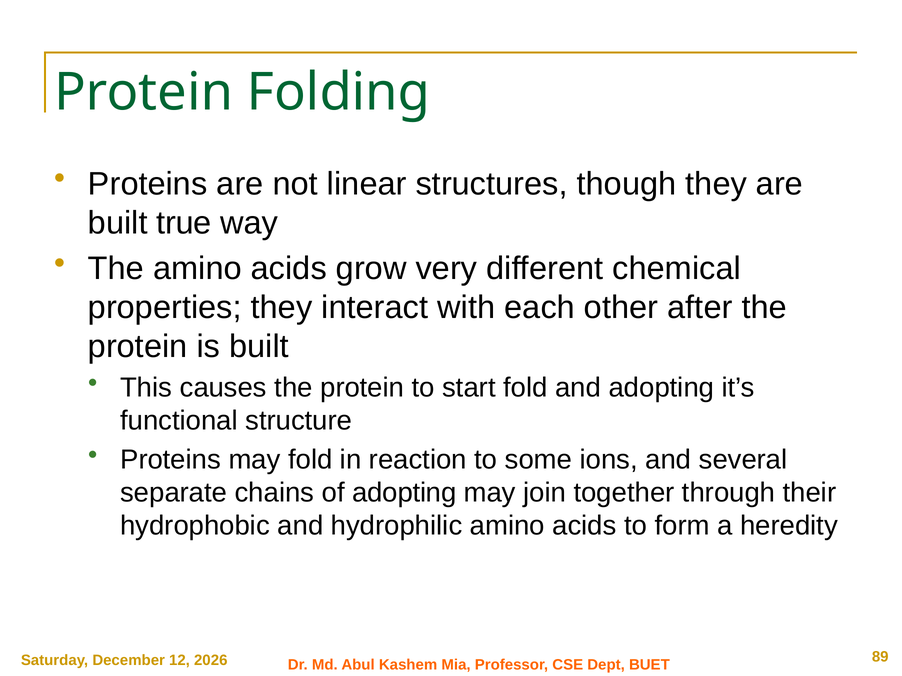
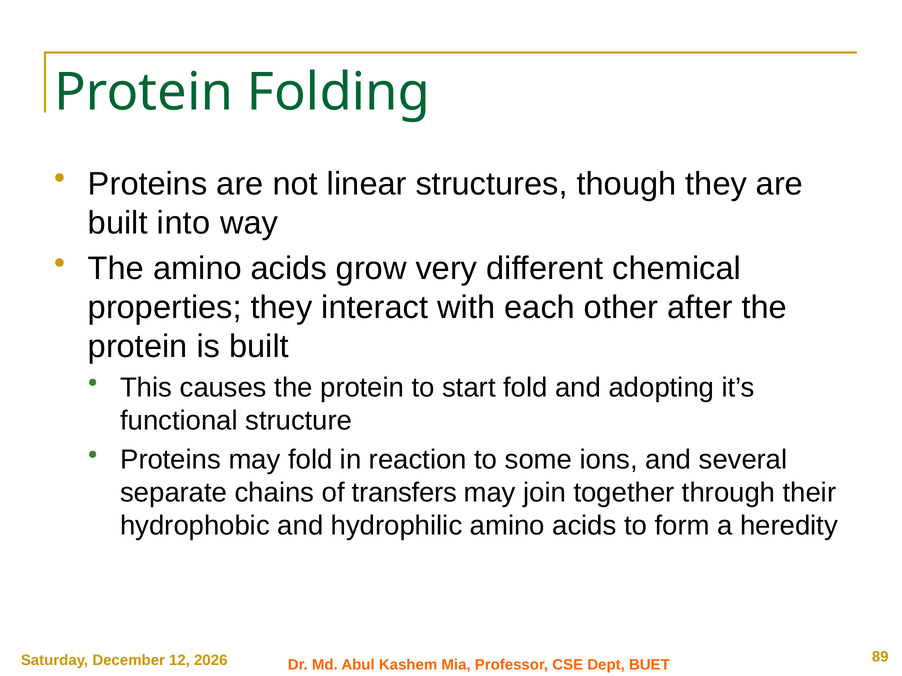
true: true -> into (184, 223)
of adopting: adopting -> transfers (404, 493)
